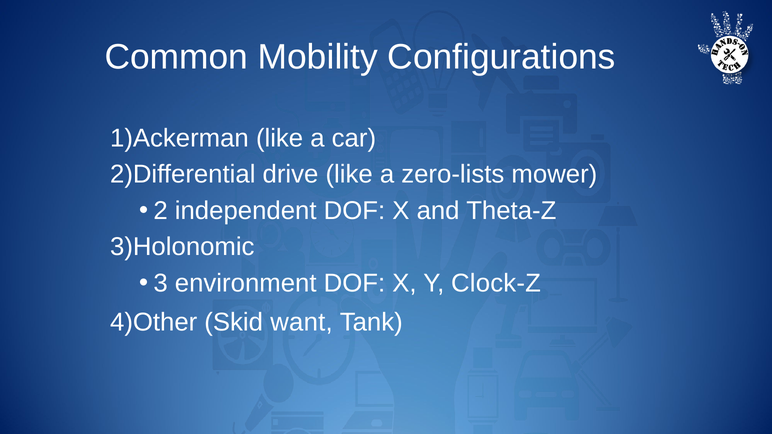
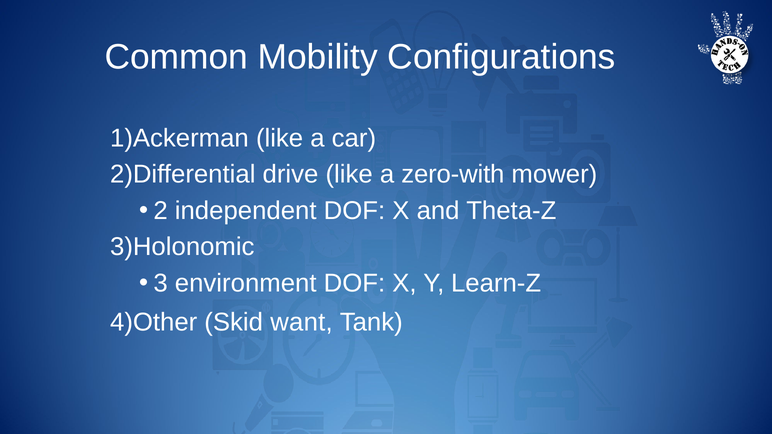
zero-lists: zero-lists -> zero-with (453, 174)
Clock-Z: Clock-Z -> Learn-Z (496, 283)
